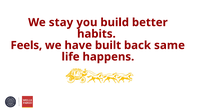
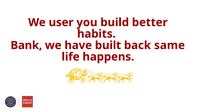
stay: stay -> user (61, 23)
Feels: Feels -> Bank (26, 46)
